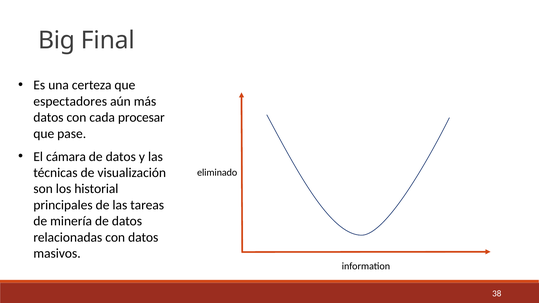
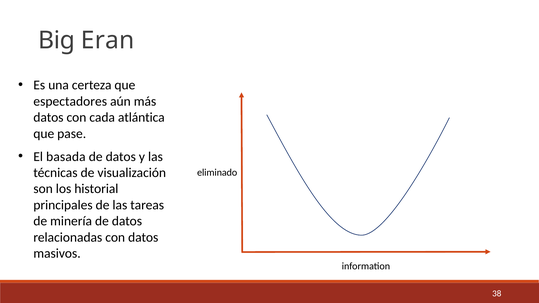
Final: Final -> Eran (108, 40)
procesar: procesar -> atlántica (141, 118)
cámara: cámara -> basada (66, 157)
